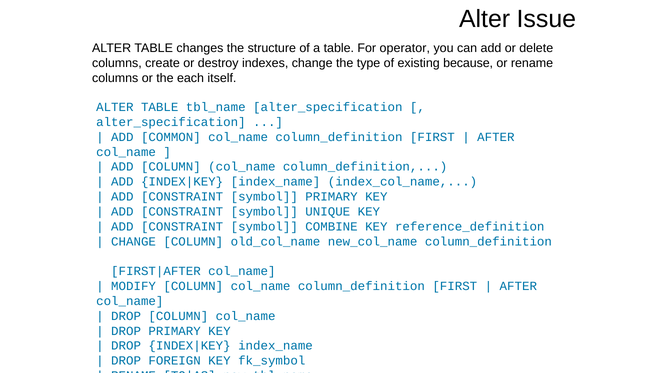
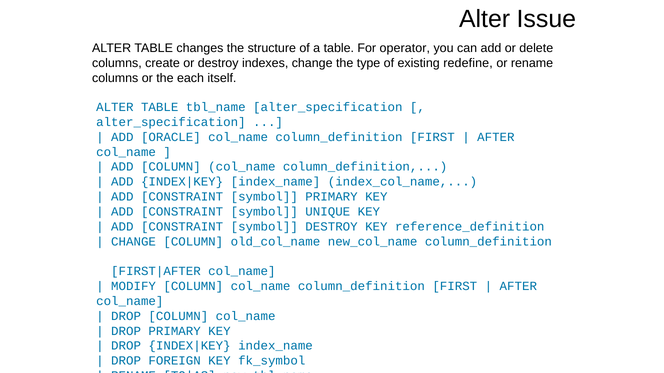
because: because -> redefine (468, 63)
COMMON: COMMON -> ORACLE (171, 137)
symbol COMBINE: COMBINE -> DESTROY (332, 227)
